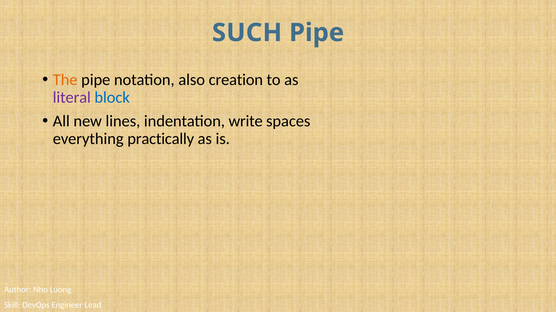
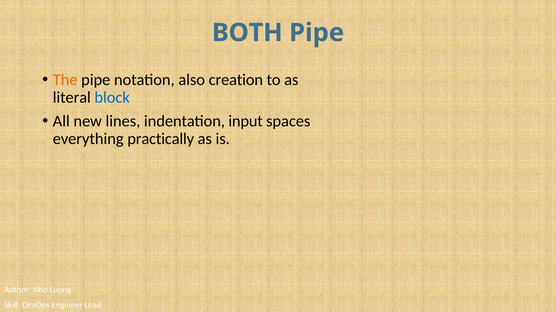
SUCH: SUCH -> BOTH (247, 33)
literal colour: purple -> black (72, 98)
write: write -> input (246, 121)
